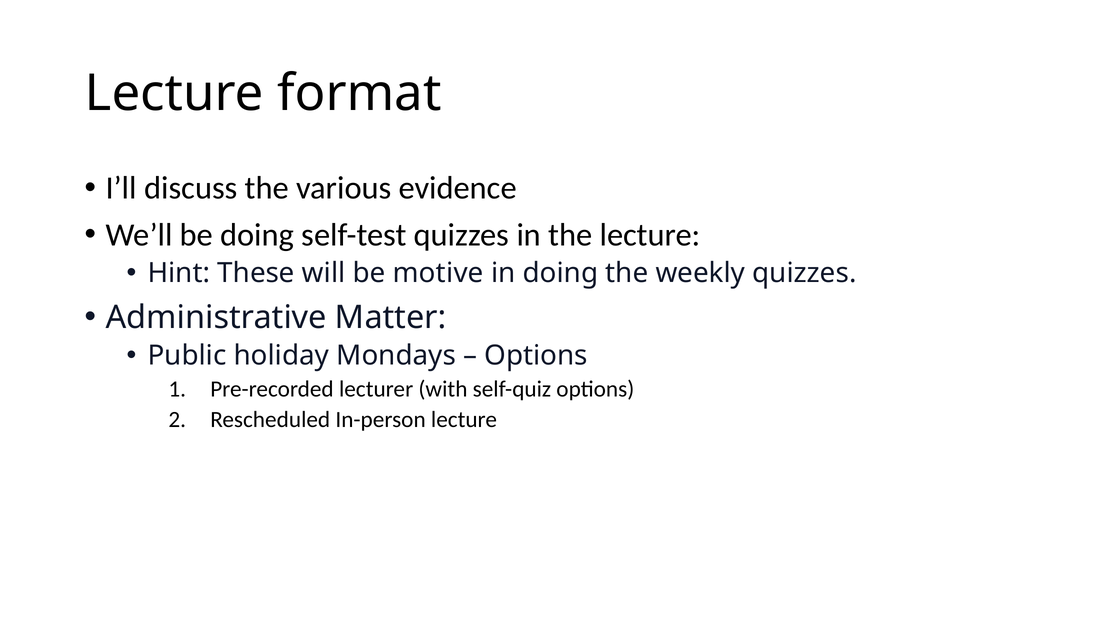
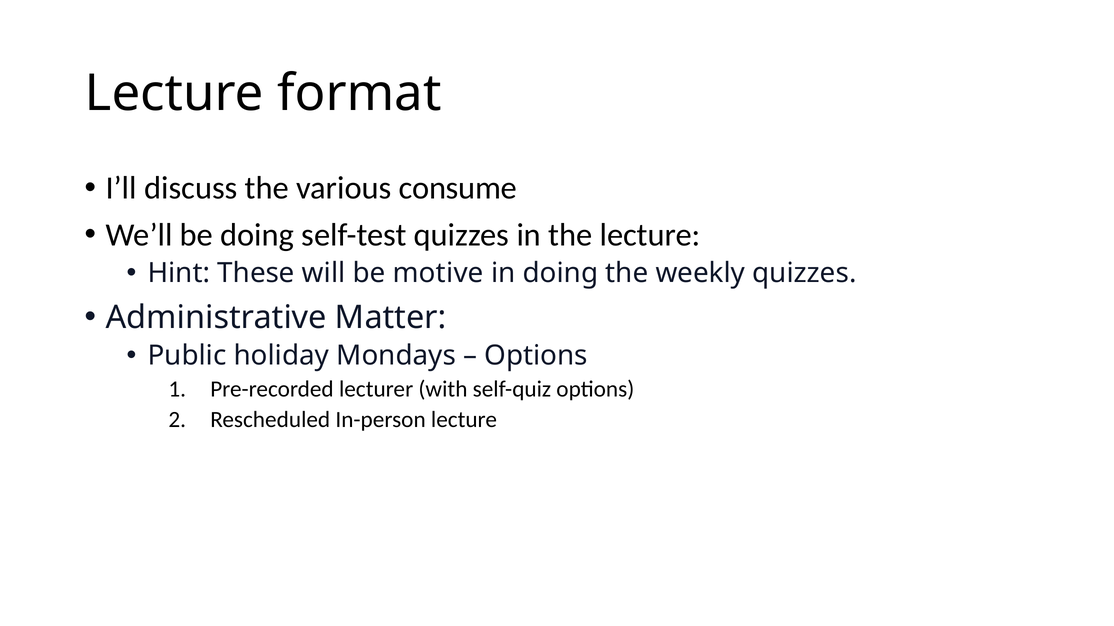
evidence: evidence -> consume (458, 188)
